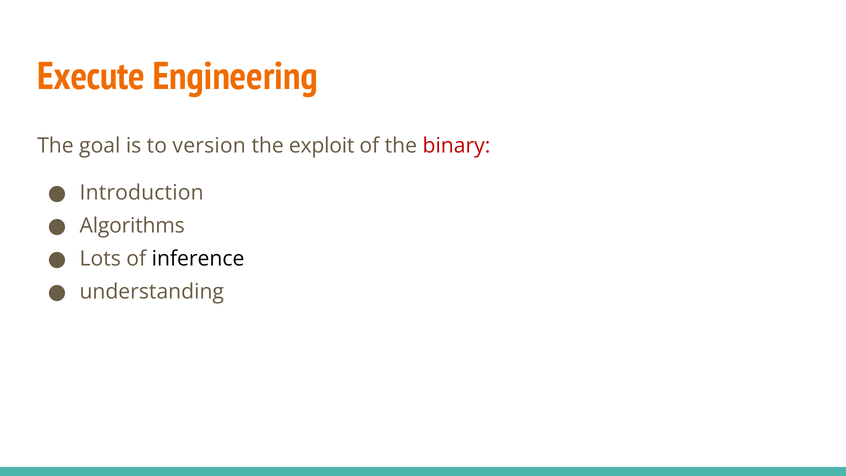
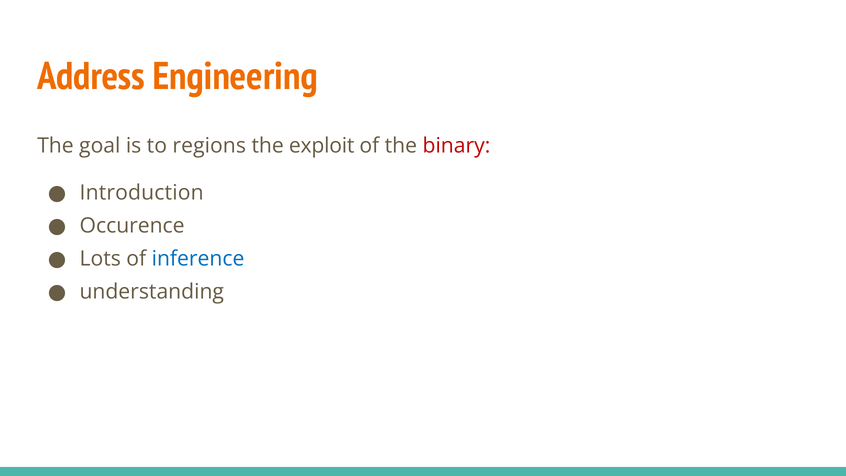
Execute: Execute -> Address (91, 76)
version: version -> regions (209, 146)
Algorithms: Algorithms -> Occurence (132, 226)
inference colour: black -> blue (198, 259)
